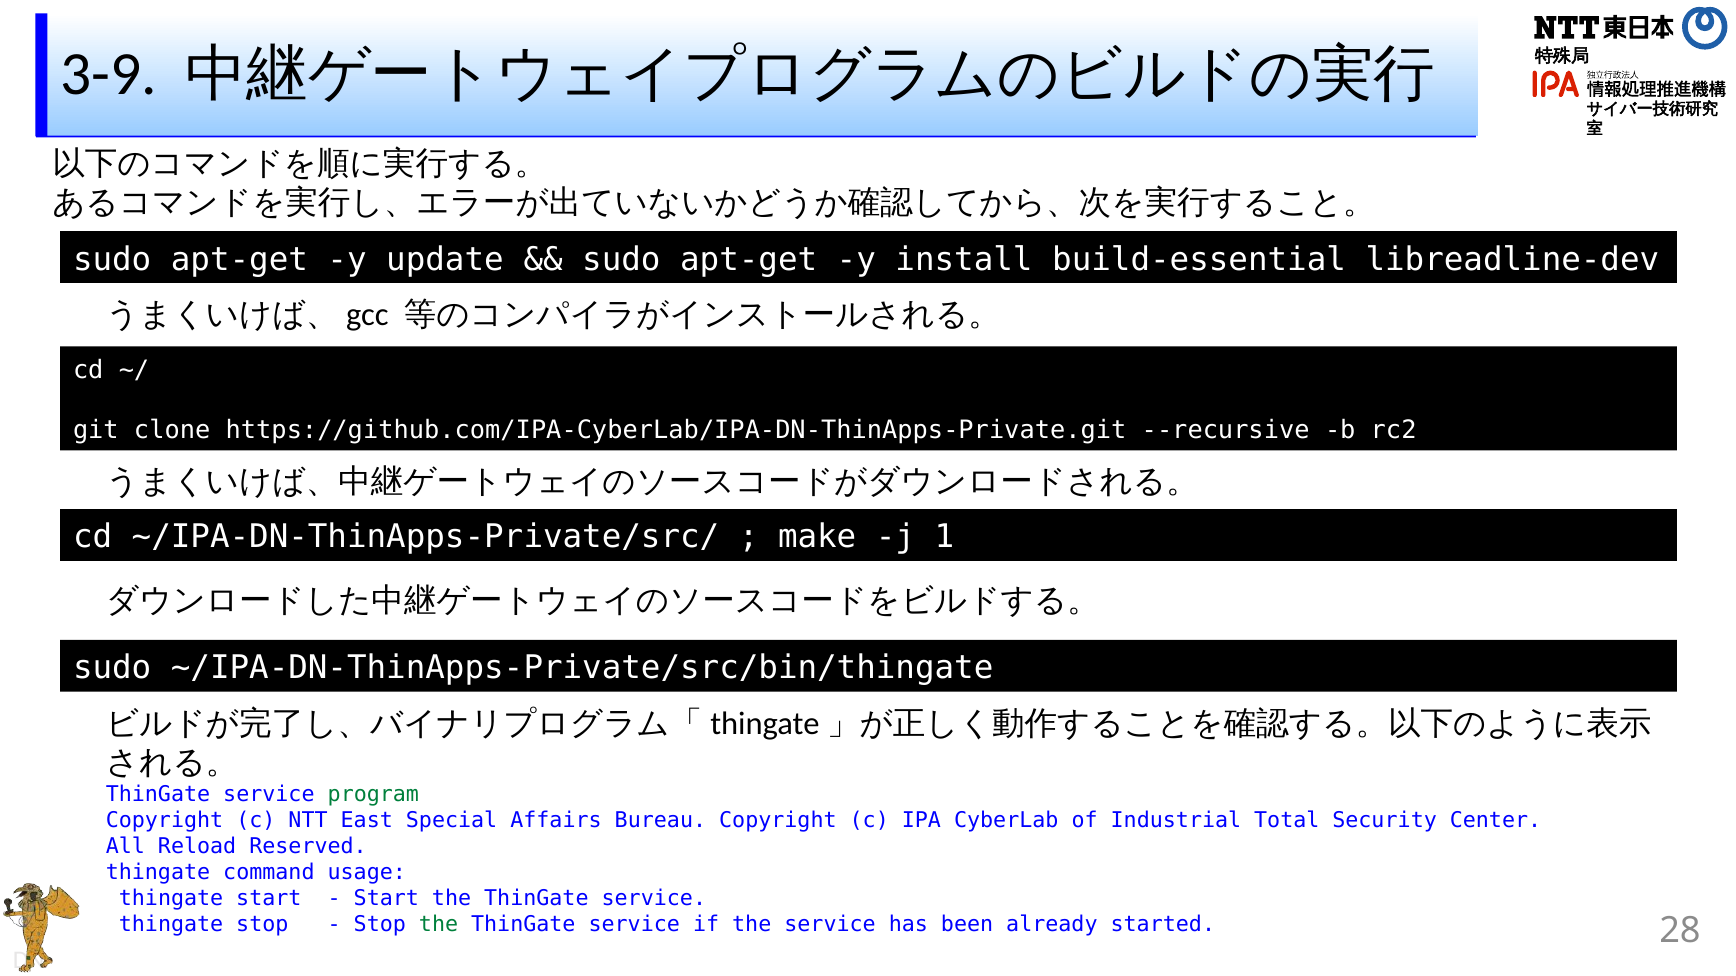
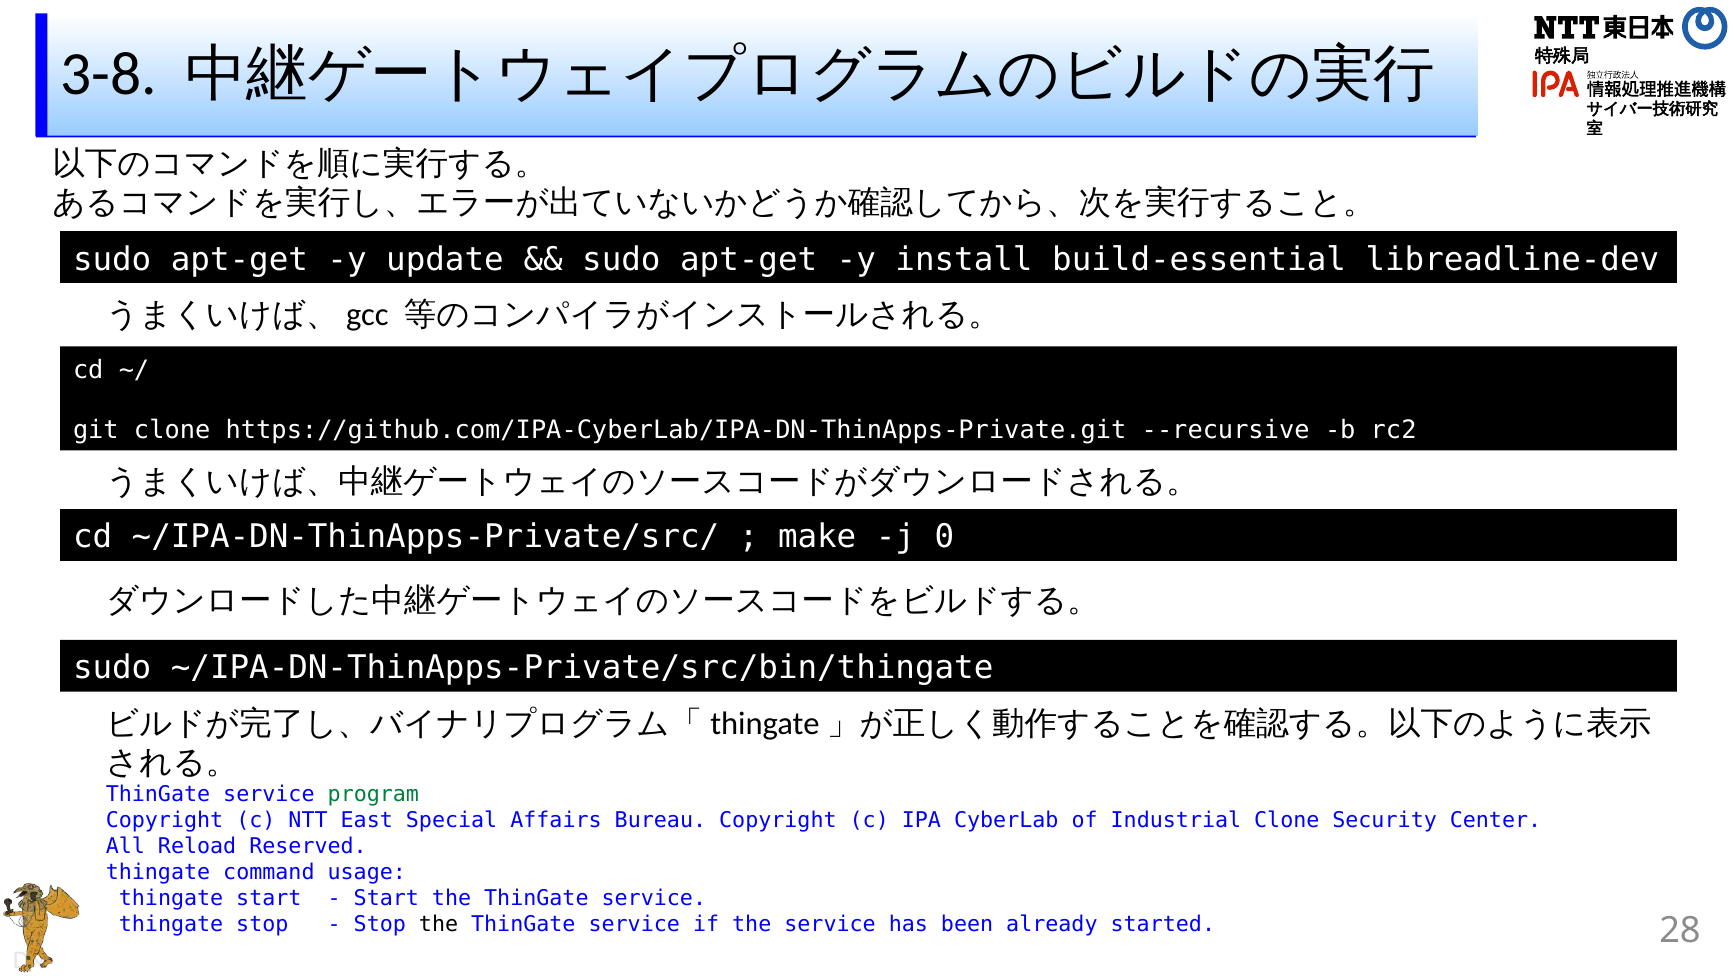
3-9: 3-9 -> 3-8 (109, 74)
1: 1 -> 0 (944, 537)
Industrial Total: Total -> Clone (1287, 821)
the colour: green -> black (439, 925)
